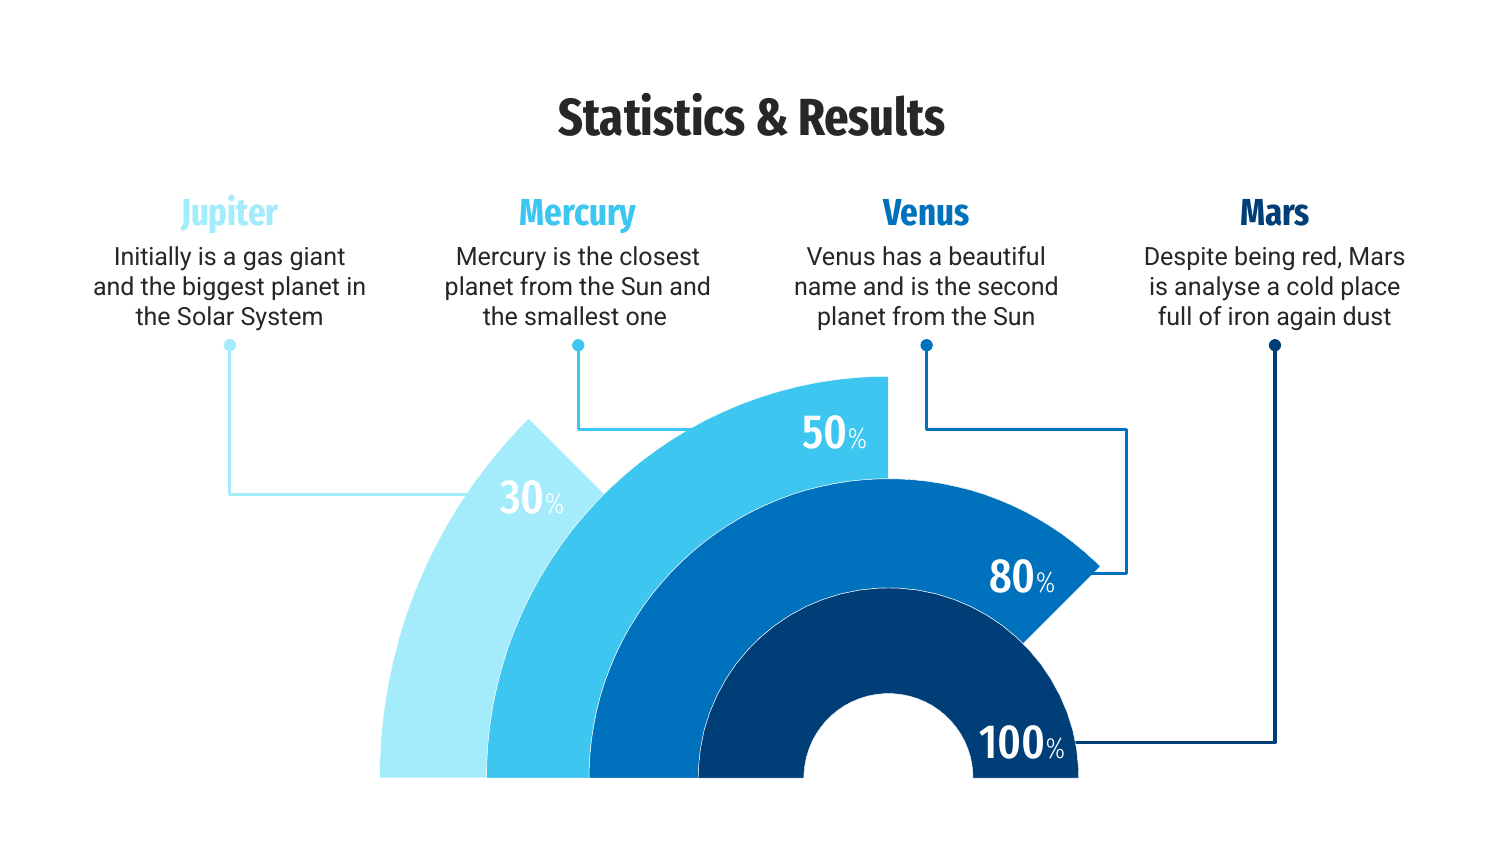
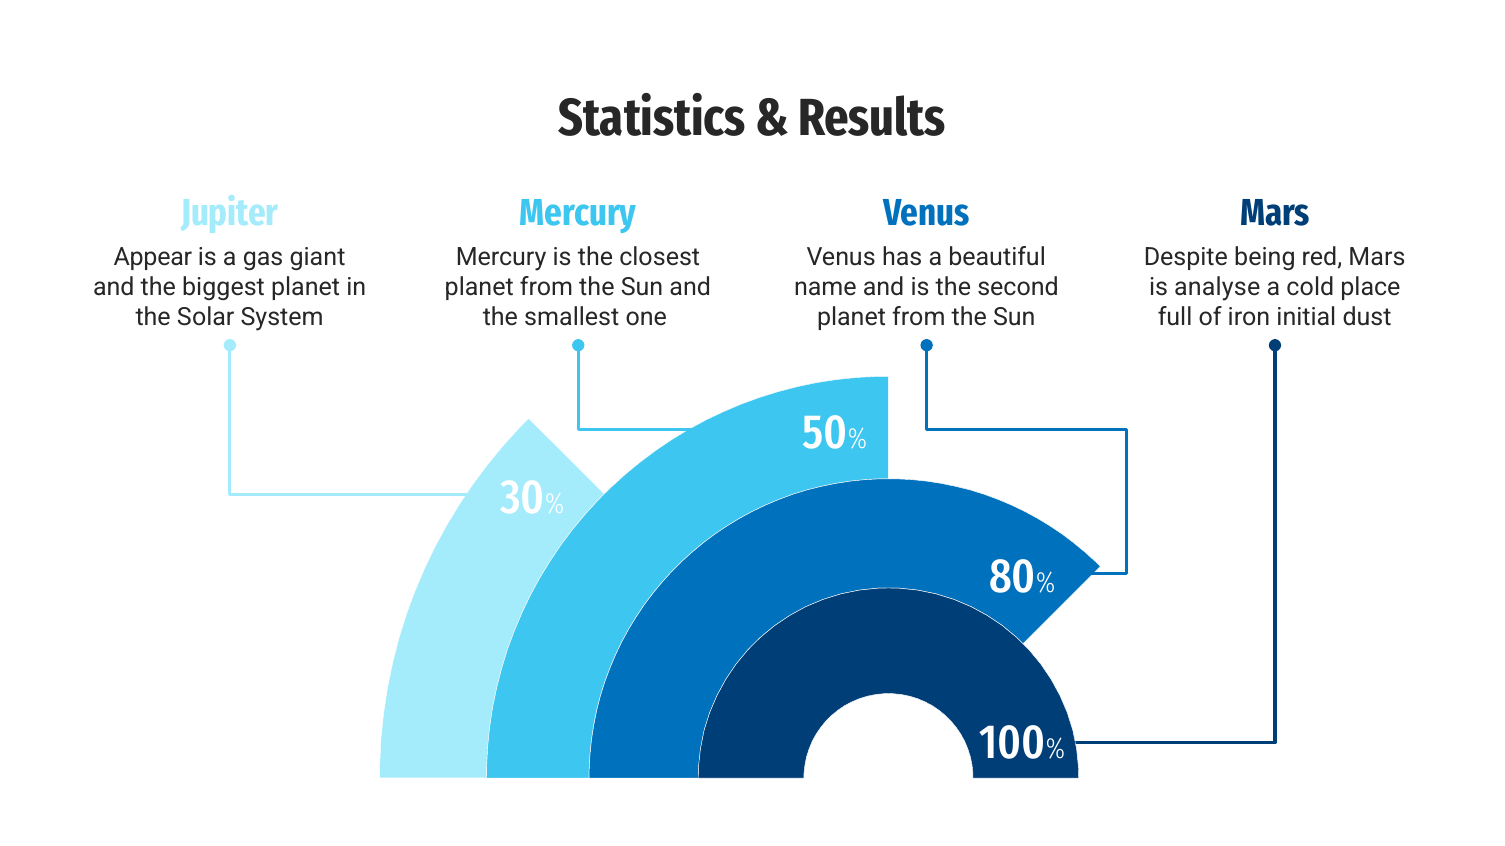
Initially: Initially -> Appear (153, 258)
again: again -> initial (1306, 318)
